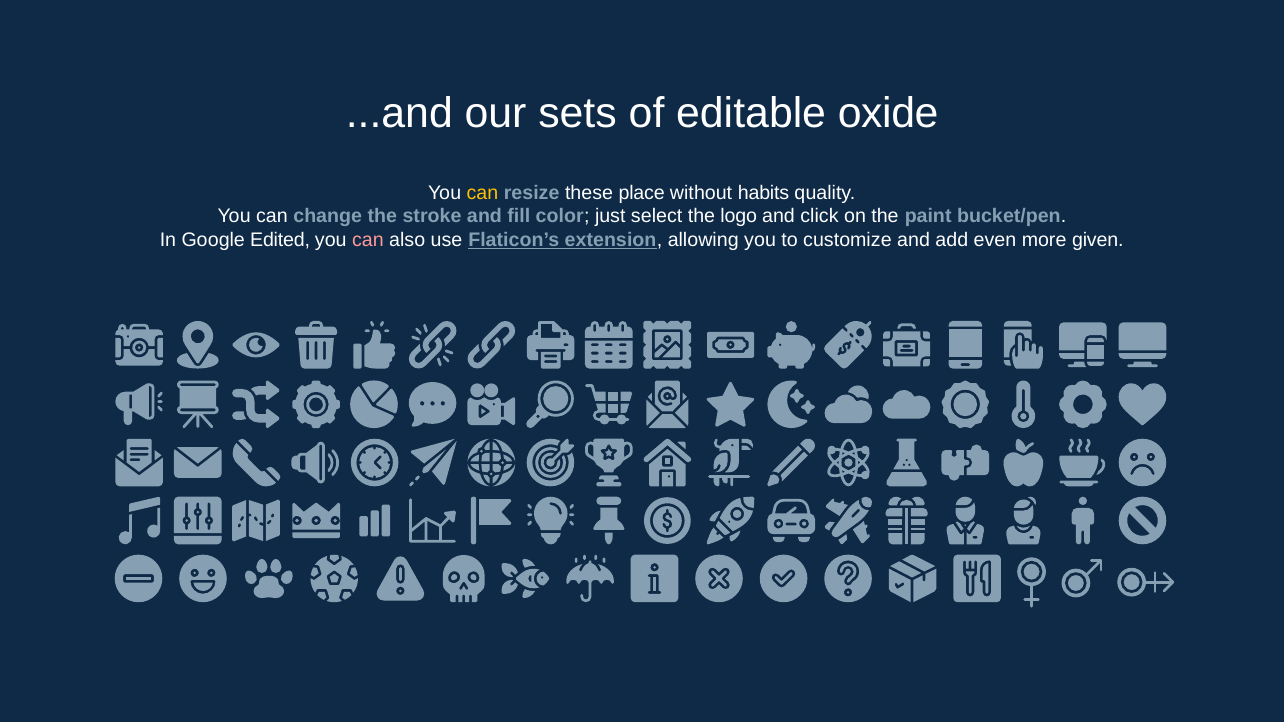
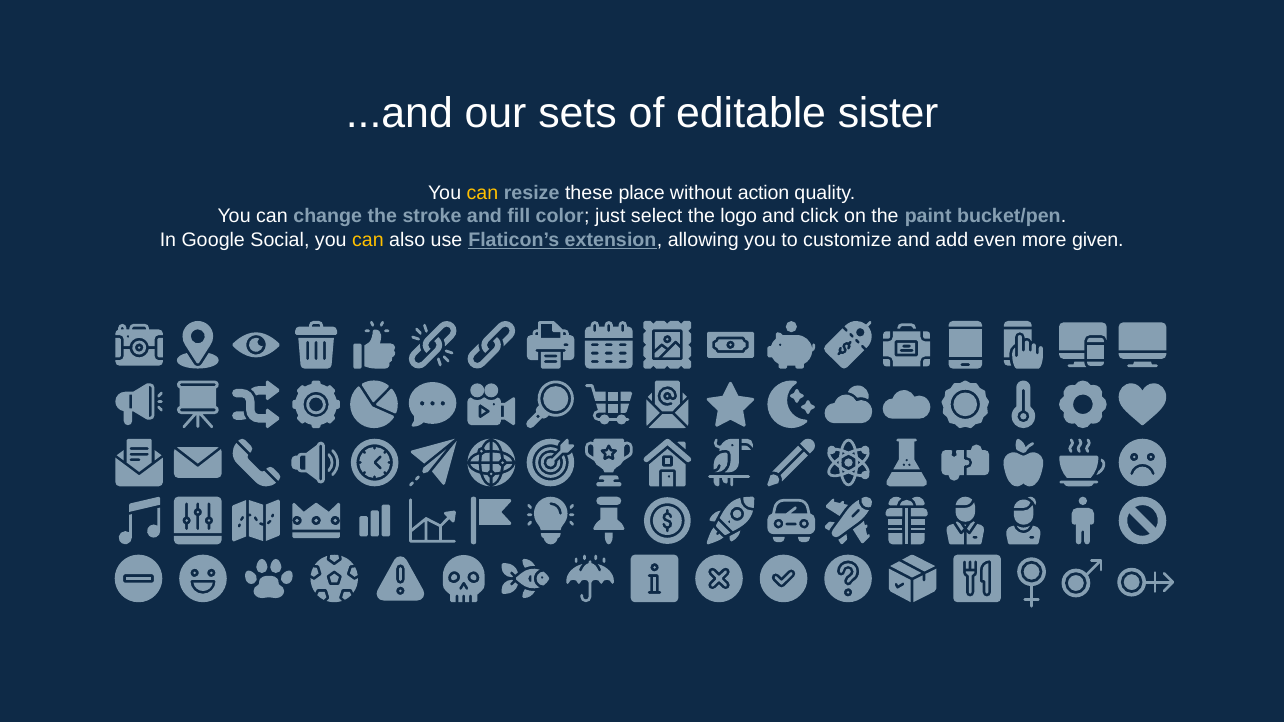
oxide: oxide -> sister (888, 113)
habits: habits -> action (764, 193)
Edited: Edited -> Social (280, 240)
can colour: pink -> yellow (368, 240)
